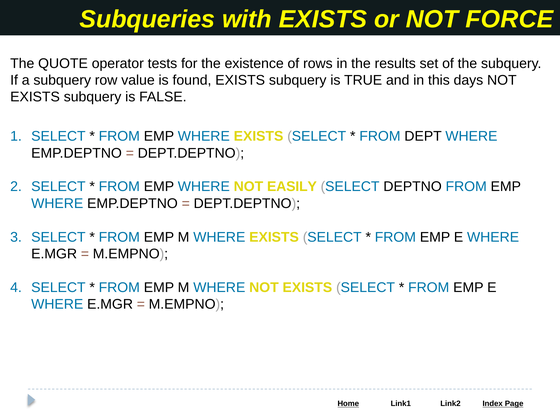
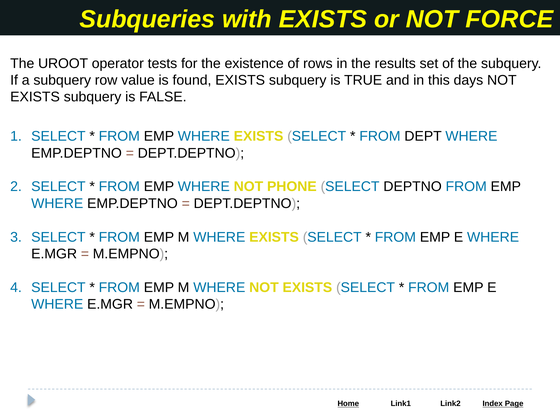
QUOTE: QUOTE -> UROOT (63, 63)
EASILY: EASILY -> PHONE (292, 187)
